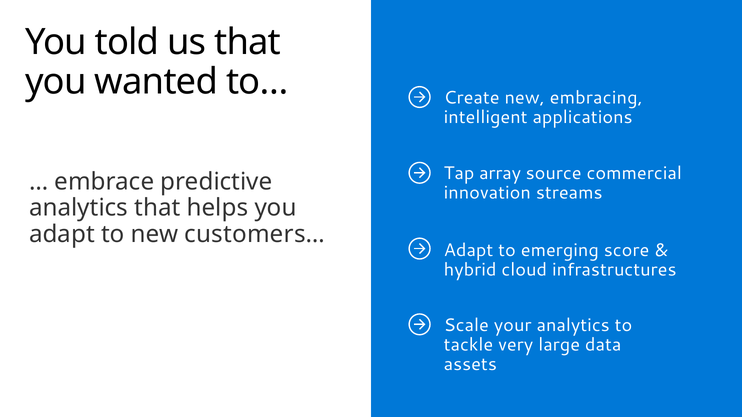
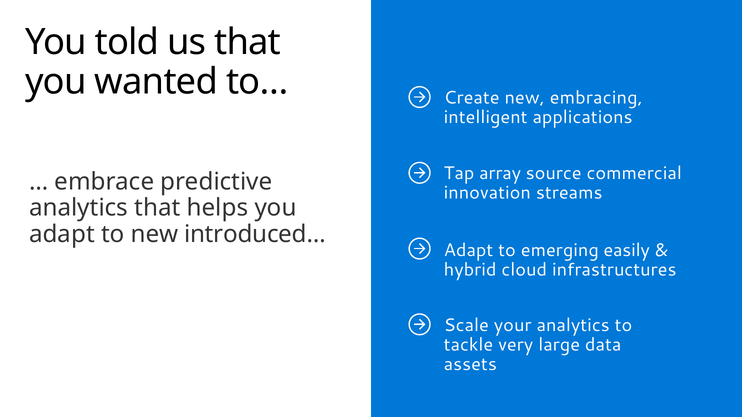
customers…: customers… -> introduced… (255, 234)
score: score -> easily (627, 250)
